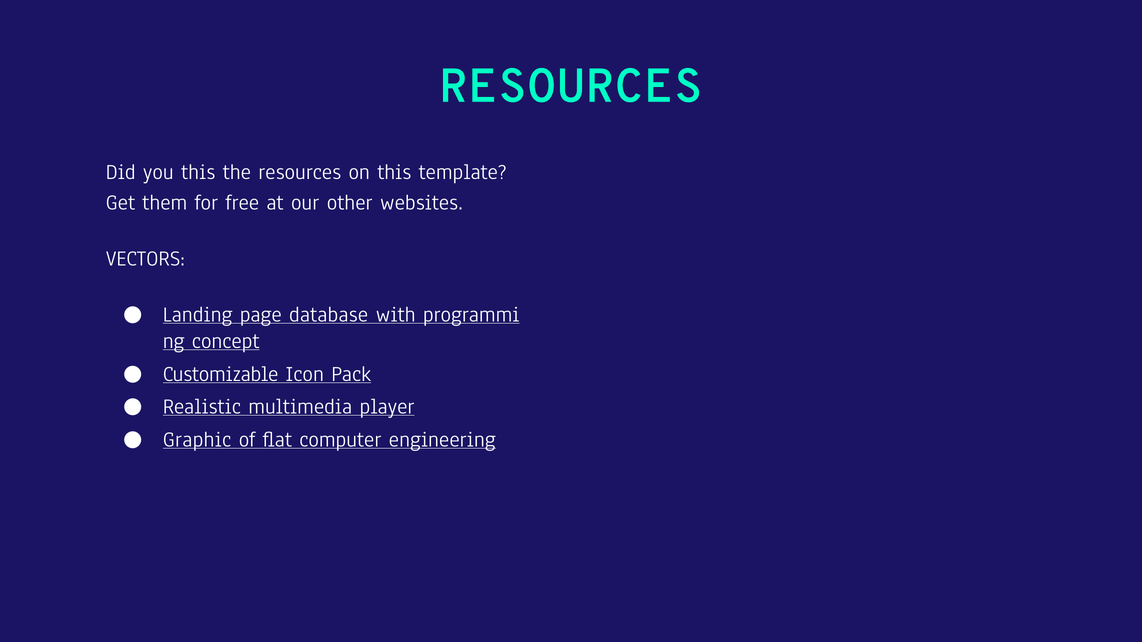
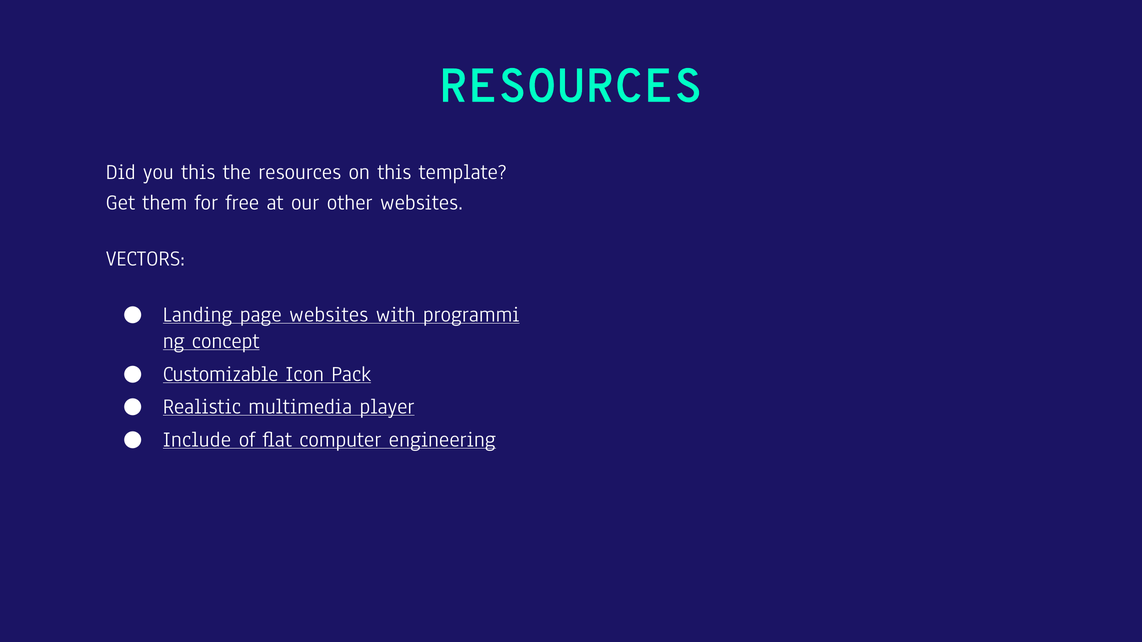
page database: database -> websites (329, 315)
Graphic: Graphic -> Include (197, 440)
